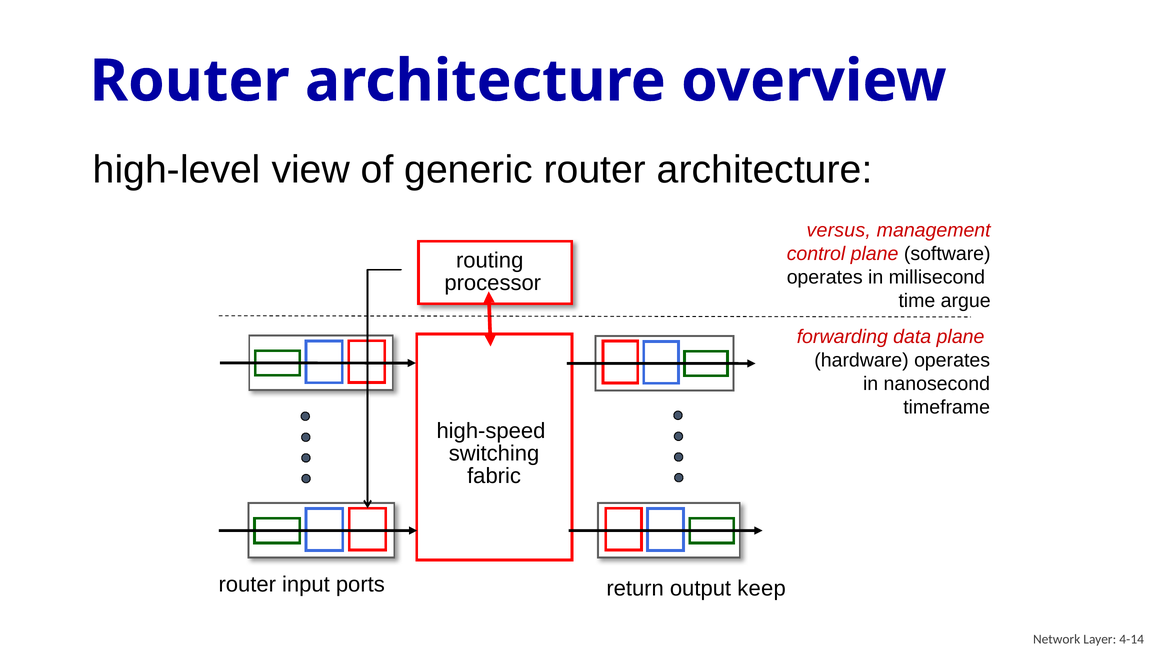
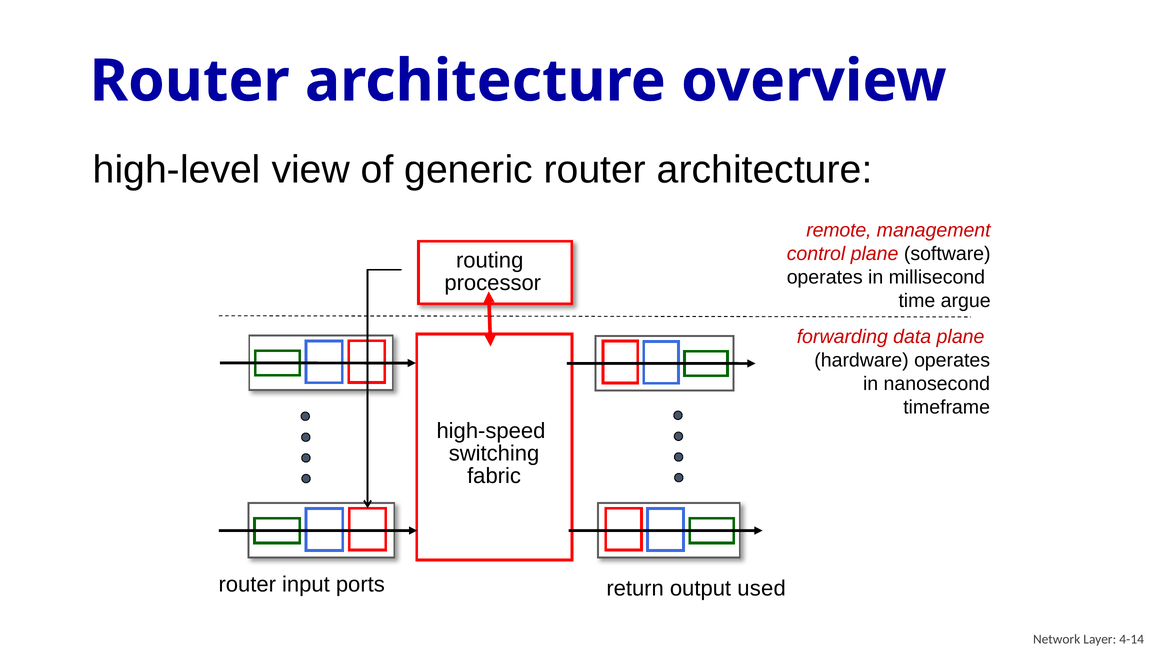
versus: versus -> remote (839, 230)
keep: keep -> used (762, 588)
